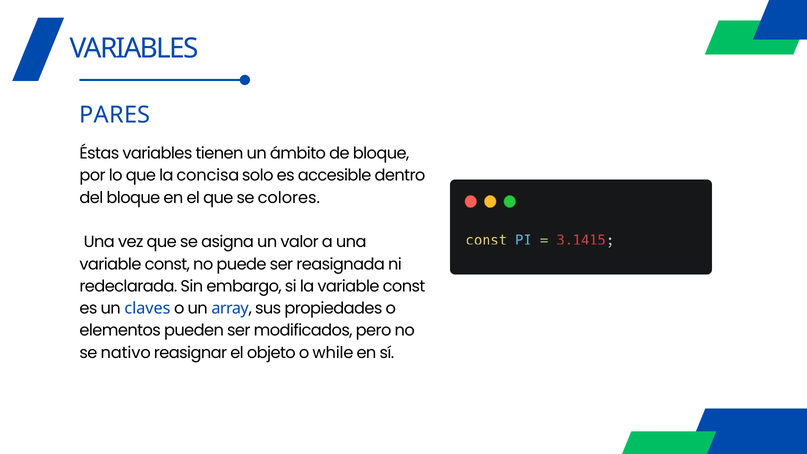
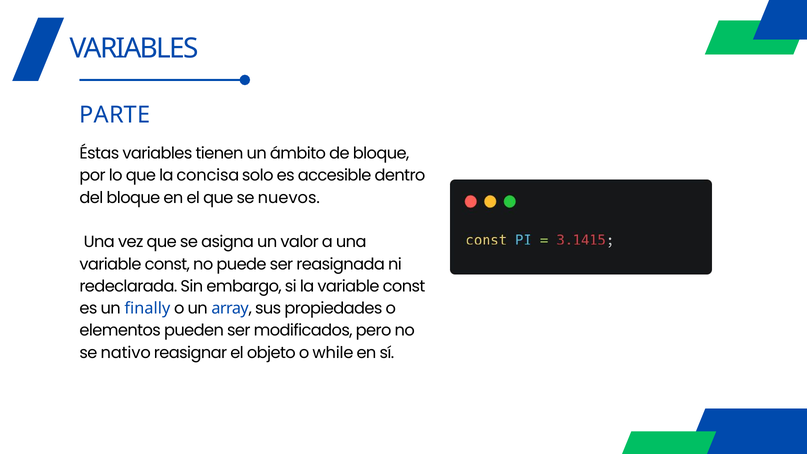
PARES: PARES -> PARTE (115, 115)
colores: colores -> nuevos (289, 198)
claves: claves -> finally (147, 308)
